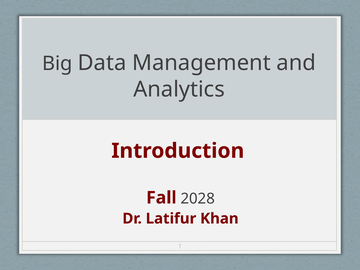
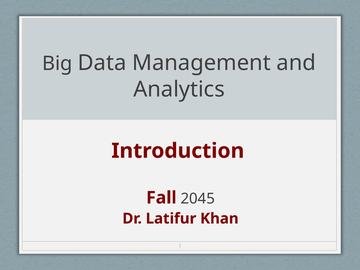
2028: 2028 -> 2045 (198, 199)
